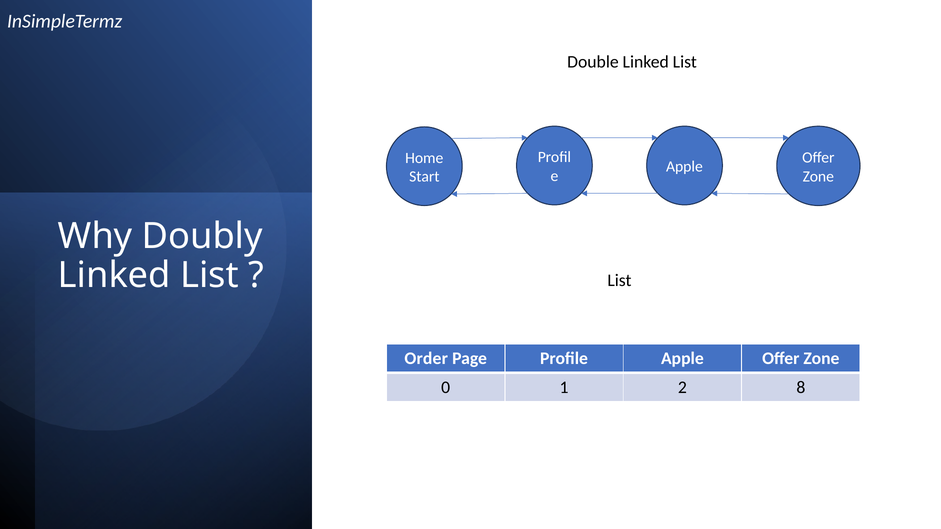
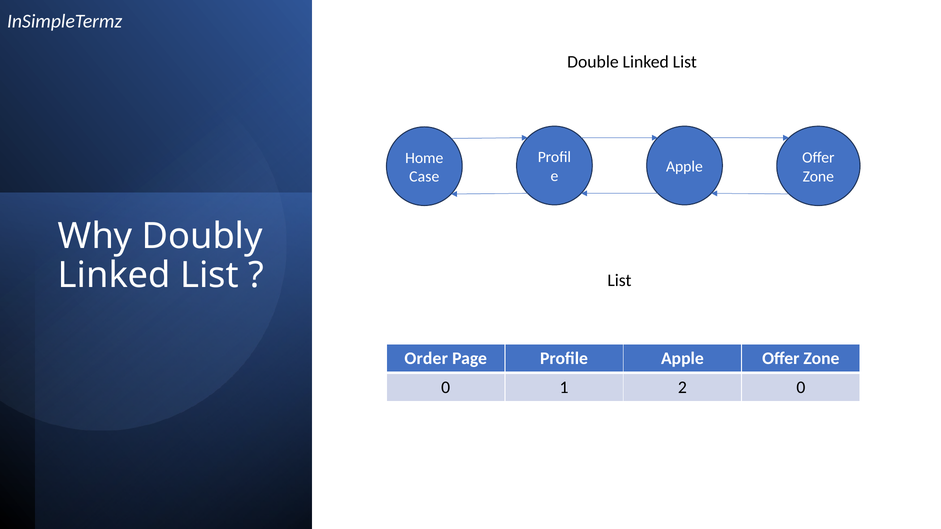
Start: Start -> Case (424, 177)
2 8: 8 -> 0 (801, 387)
